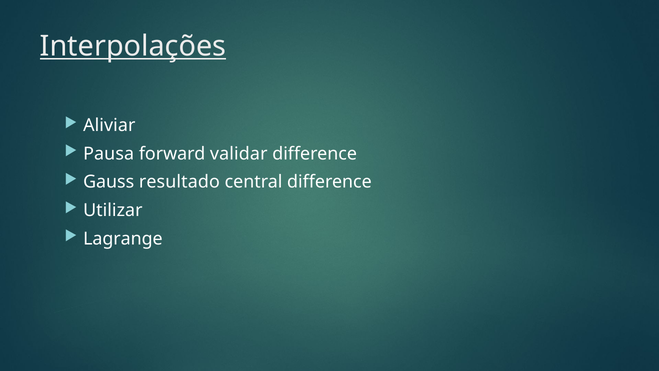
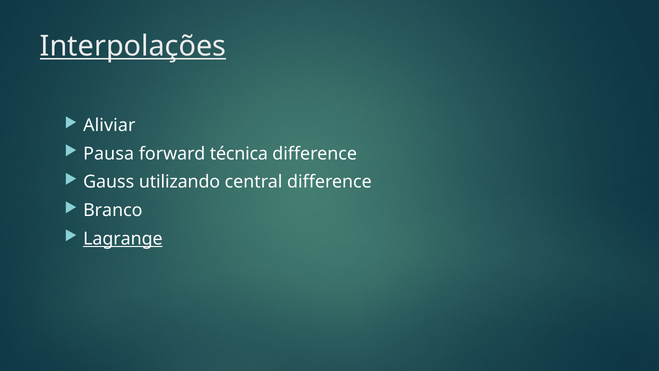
validar: validar -> técnica (239, 154)
resultado: resultado -> utilizando (180, 182)
Utilizar: Utilizar -> Branco (113, 210)
Lagrange underline: none -> present (123, 238)
